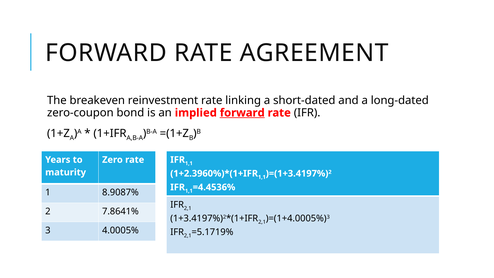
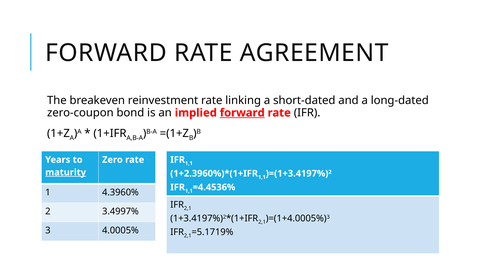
maturity underline: none -> present (66, 172)
8.9087%: 8.9087% -> 4.3960% (120, 192)
7.8641%: 7.8641% -> 3.4997% (120, 211)
